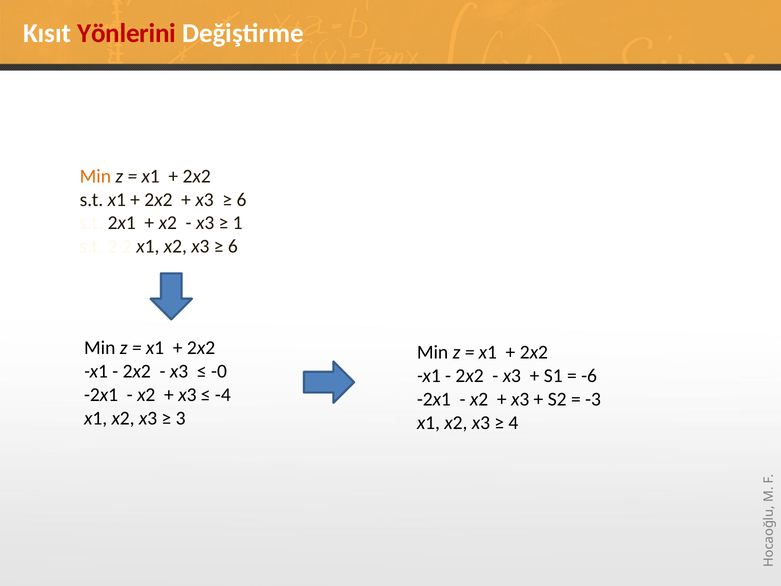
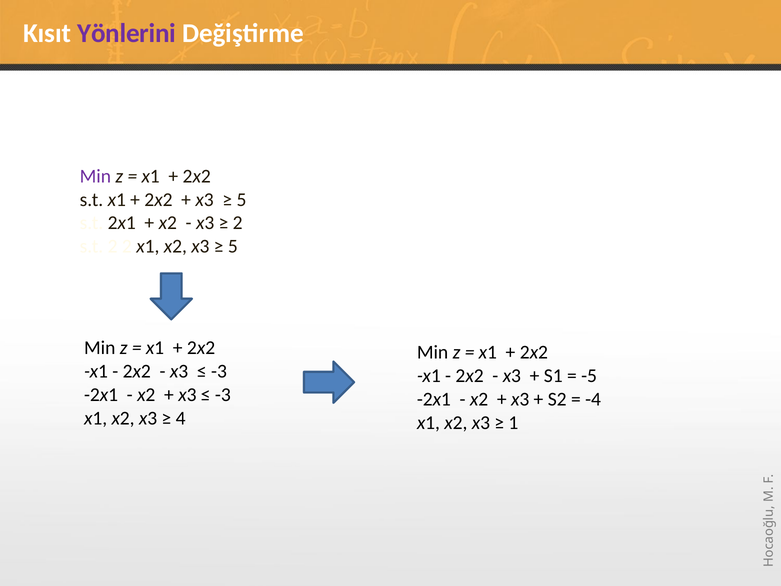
Yönlerini colour: red -> purple (127, 33)
Min colour: orange -> purple (95, 176)
6: 6 -> 5 (241, 200)
1: 1 -> 2 (238, 223)
6: 6 -> 5 (233, 246)
-0: -0 -> -3 (219, 371)
-6: -6 -> -5 (589, 376)
-4: -4 -> -3 (223, 395)
-3: -3 -> -4 (593, 399)
3: 3 -> 4 (181, 418)
4: 4 -> 1 (513, 422)
